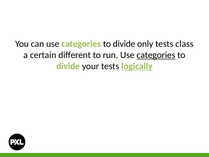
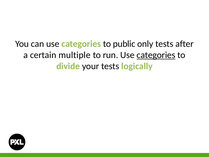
divide: divide -> public (124, 44)
class: class -> after (185, 44)
different: different -> multiple (75, 55)
logically underline: present -> none (137, 66)
